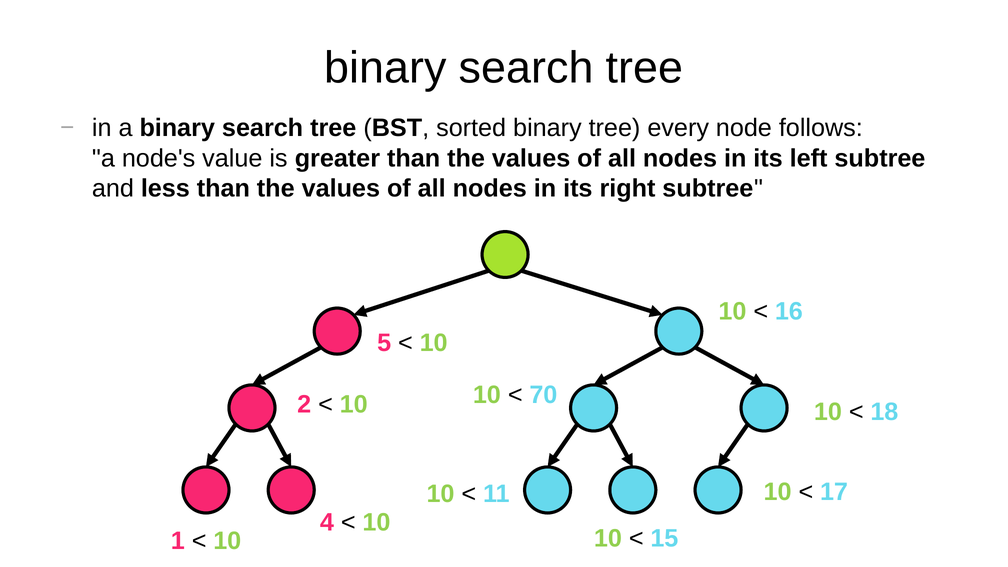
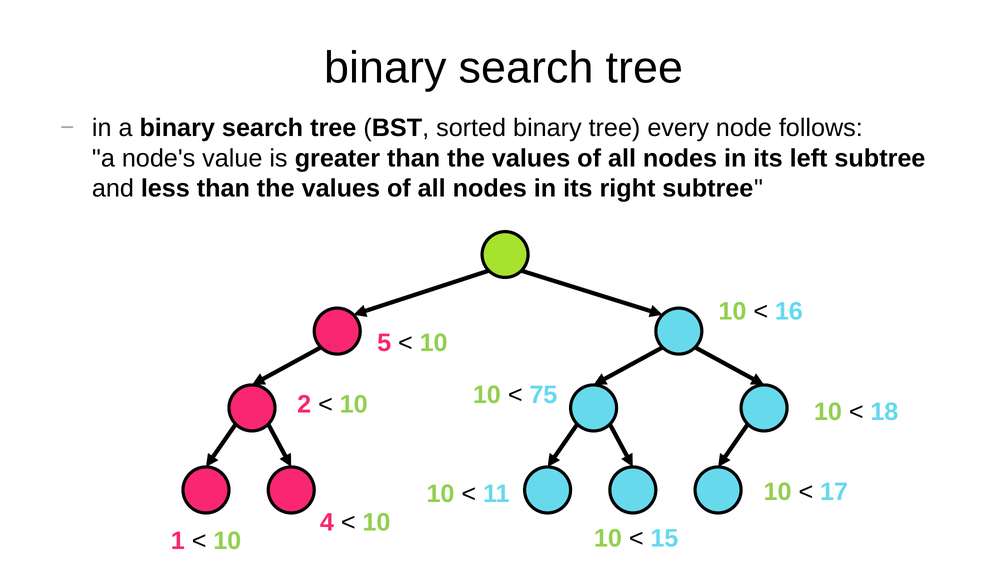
70: 70 -> 75 (543, 395)
